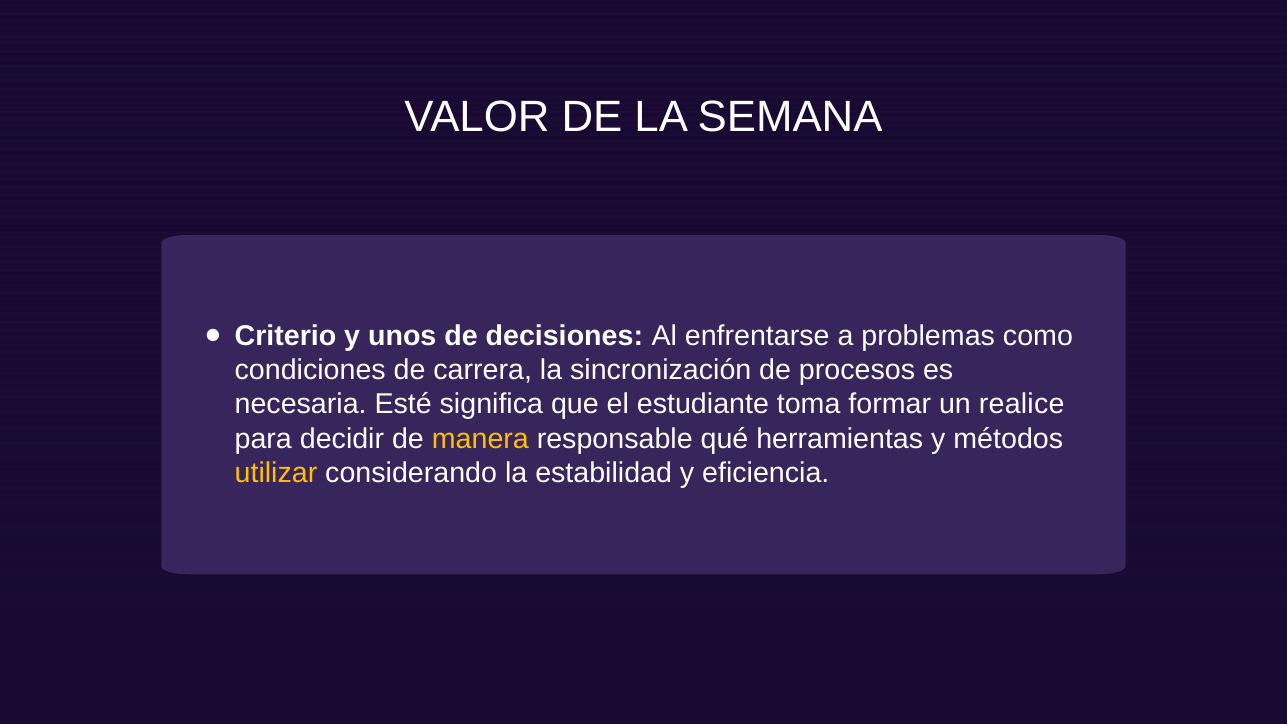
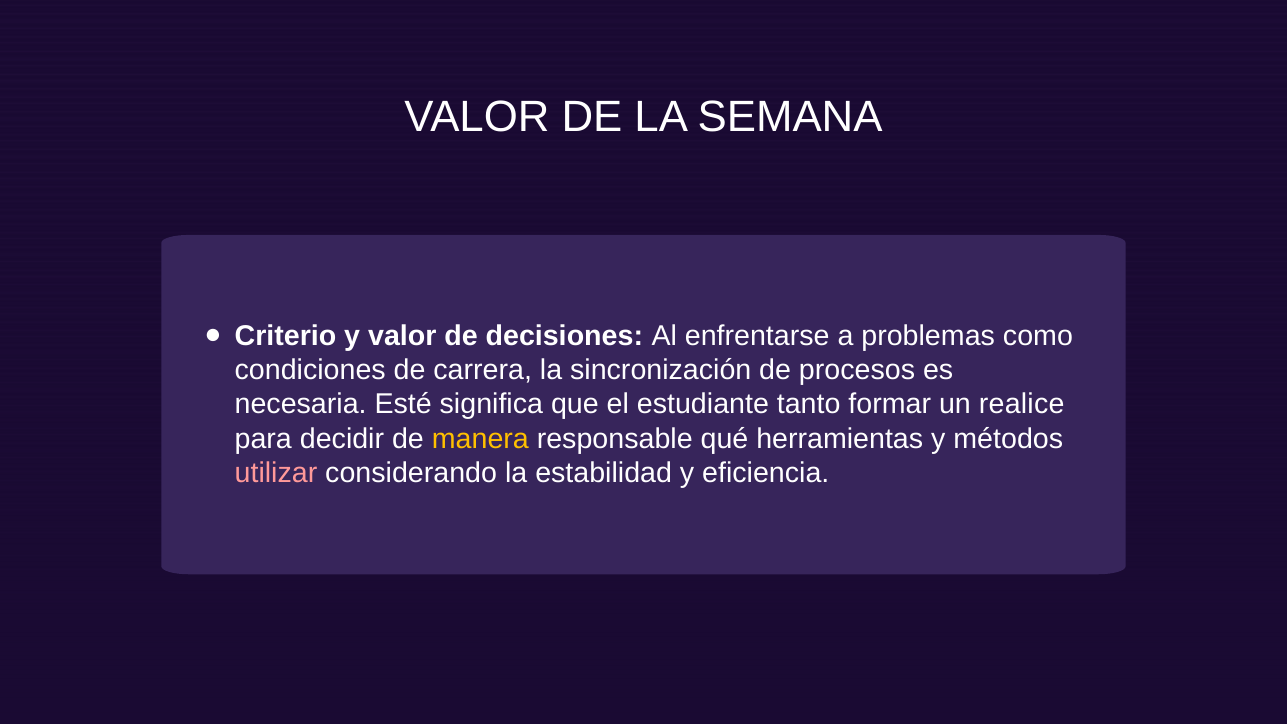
y unos: unos -> valor (402, 336)
toma: toma -> tanto (809, 404)
utilizar colour: yellow -> pink (276, 473)
